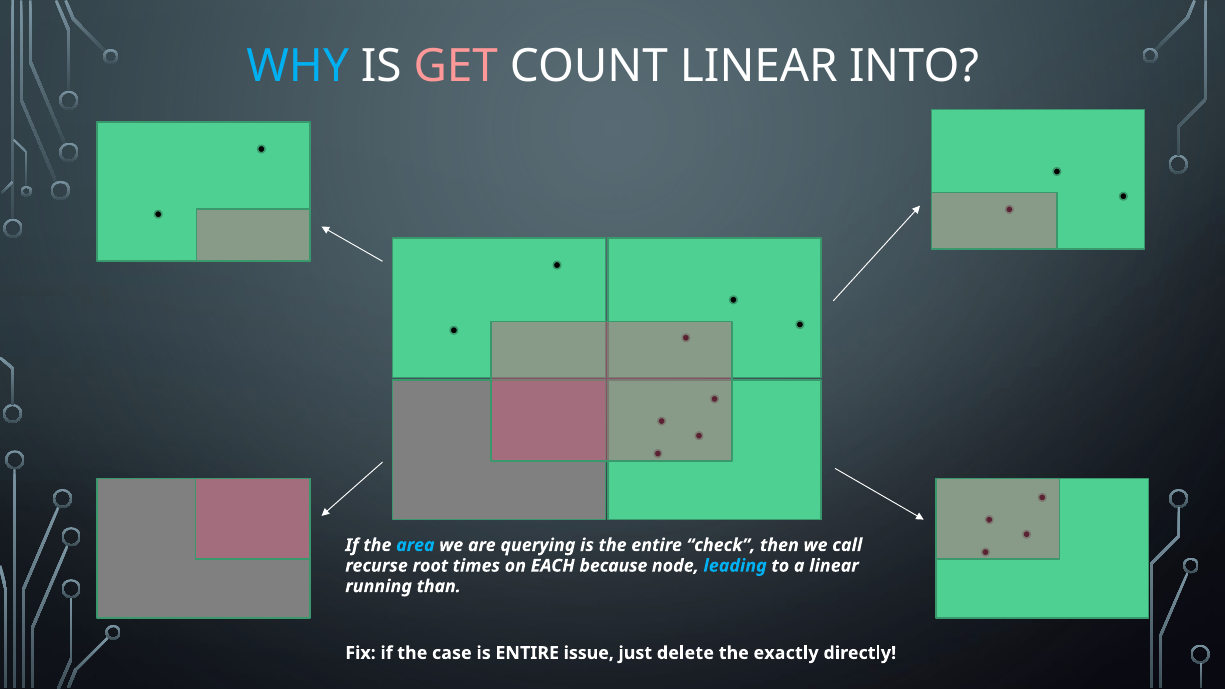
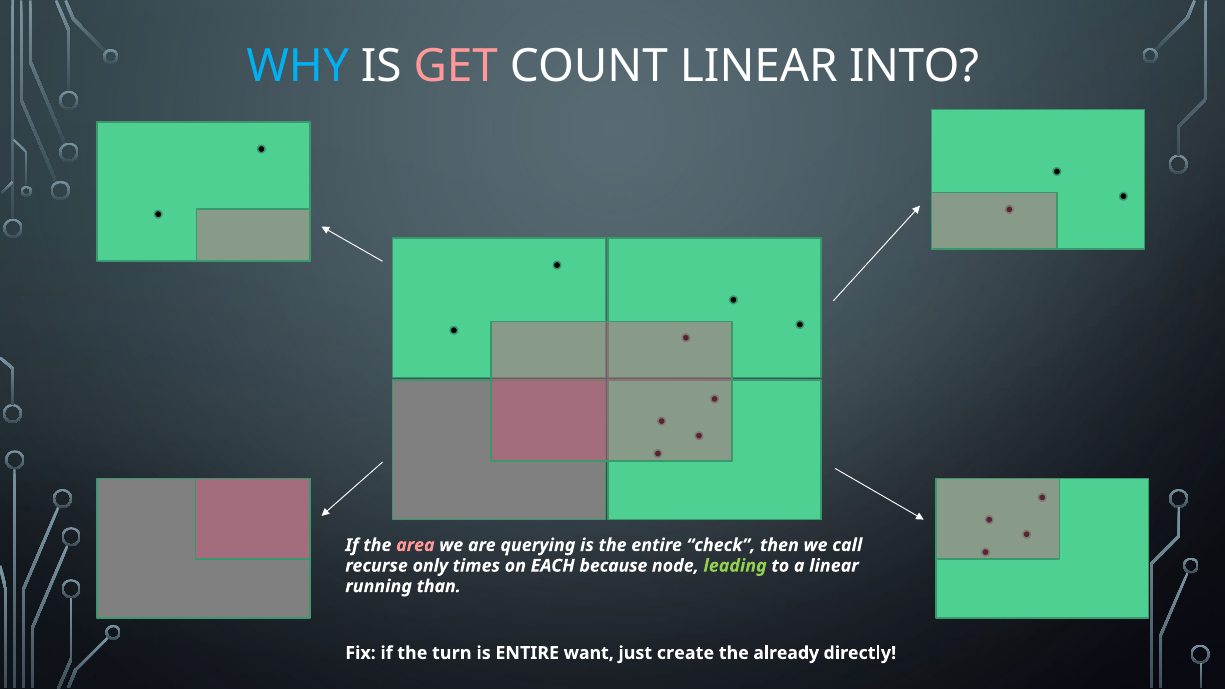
area colour: light blue -> pink (415, 545)
root: root -> only (430, 566)
leading colour: light blue -> light green (735, 566)
case: case -> turn (452, 653)
issue: issue -> want (589, 653)
delete: delete -> create (685, 653)
exactly: exactly -> already (786, 653)
